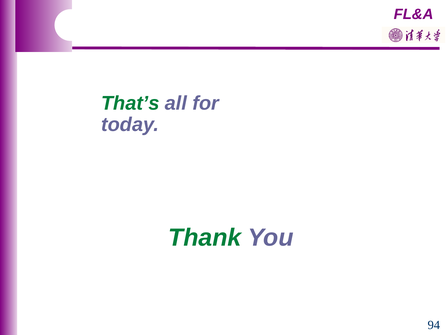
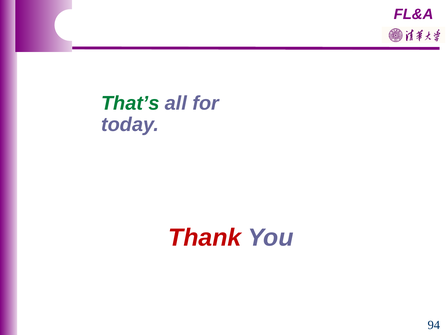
Thank colour: green -> red (205, 238)
